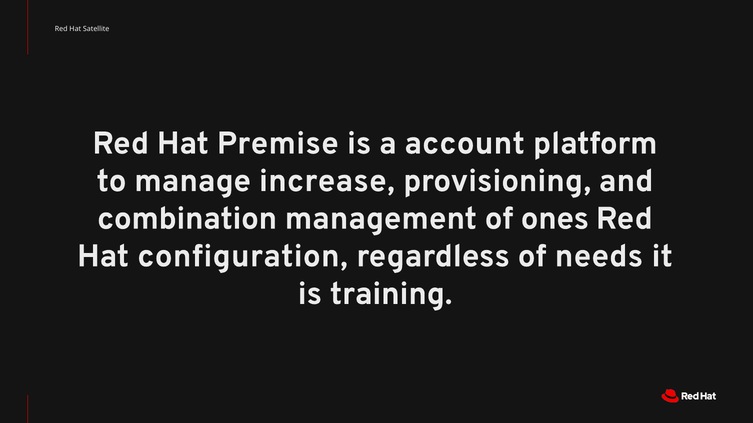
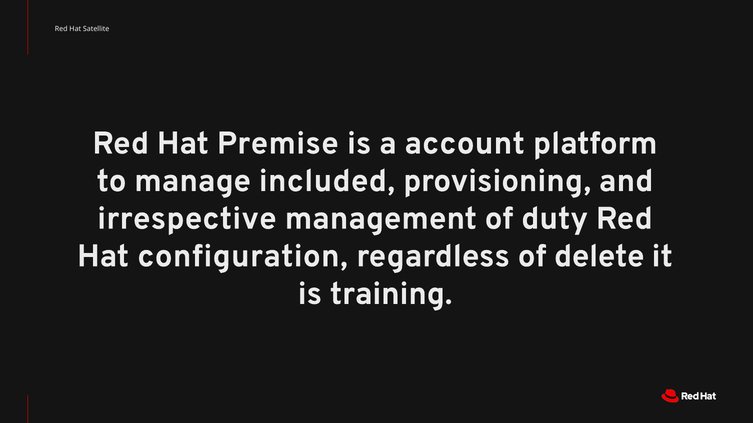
increase: increase -> included (327, 181)
combination: combination -> irrespective (187, 219)
ones: ones -> duty (555, 219)
needs: needs -> delete (599, 256)
